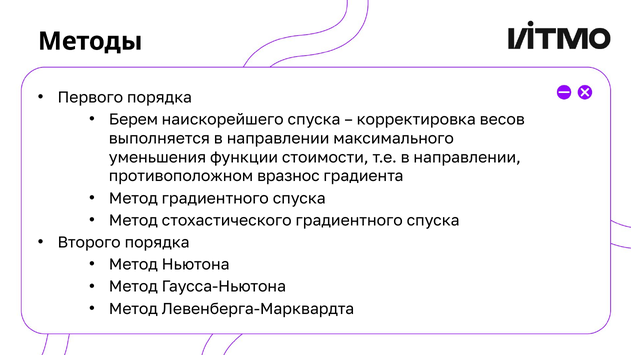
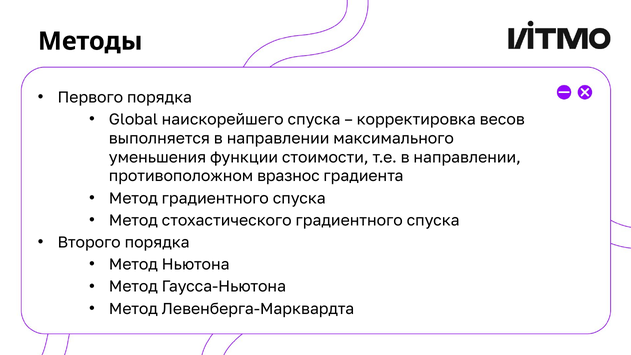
Берем: Берем -> Global (133, 119)
